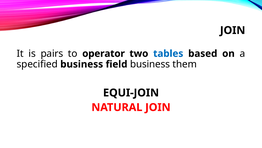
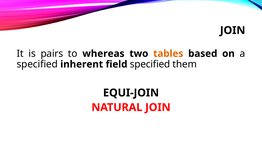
operator: operator -> whereas (103, 53)
tables colour: blue -> orange (168, 53)
specified business: business -> inherent (82, 64)
field business: business -> specified (150, 64)
